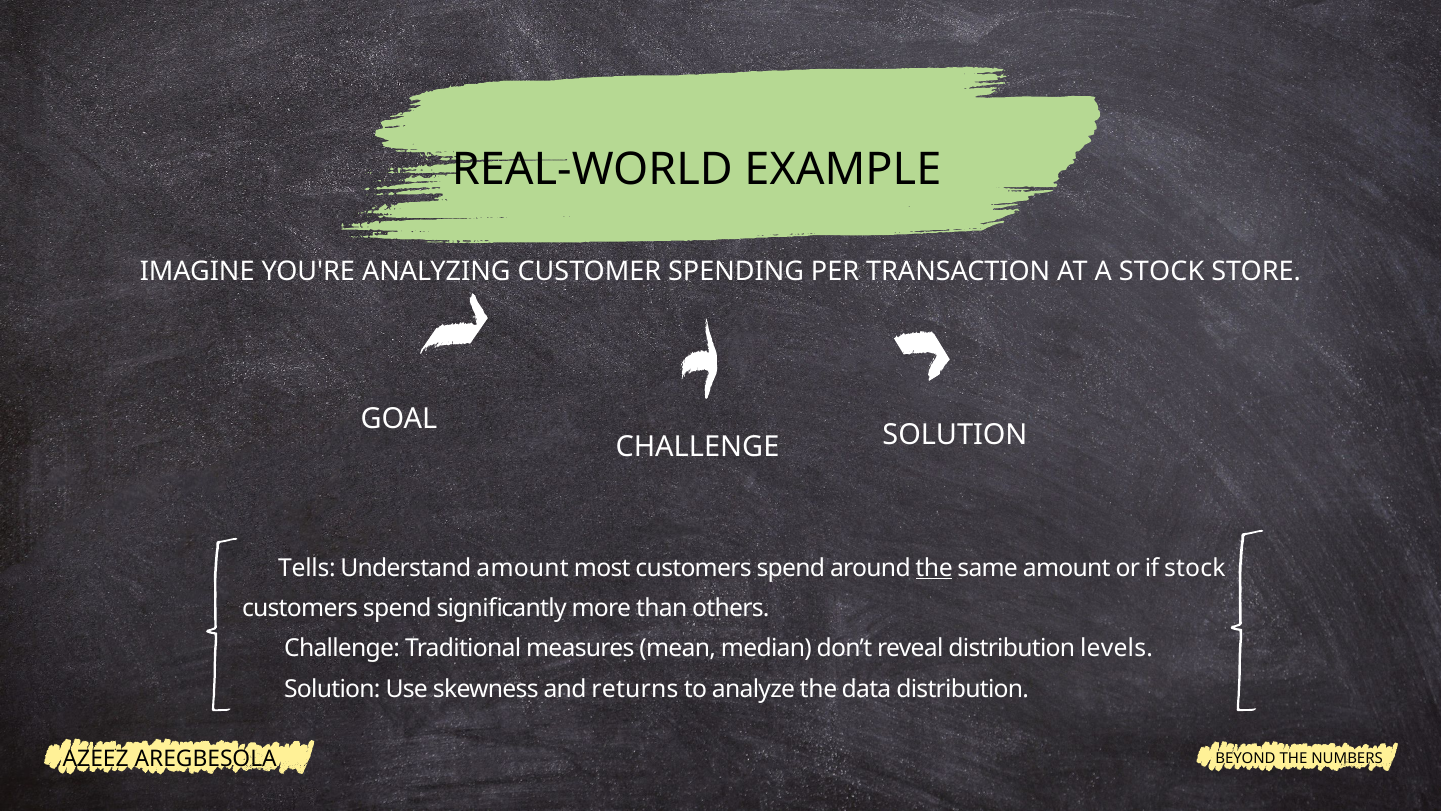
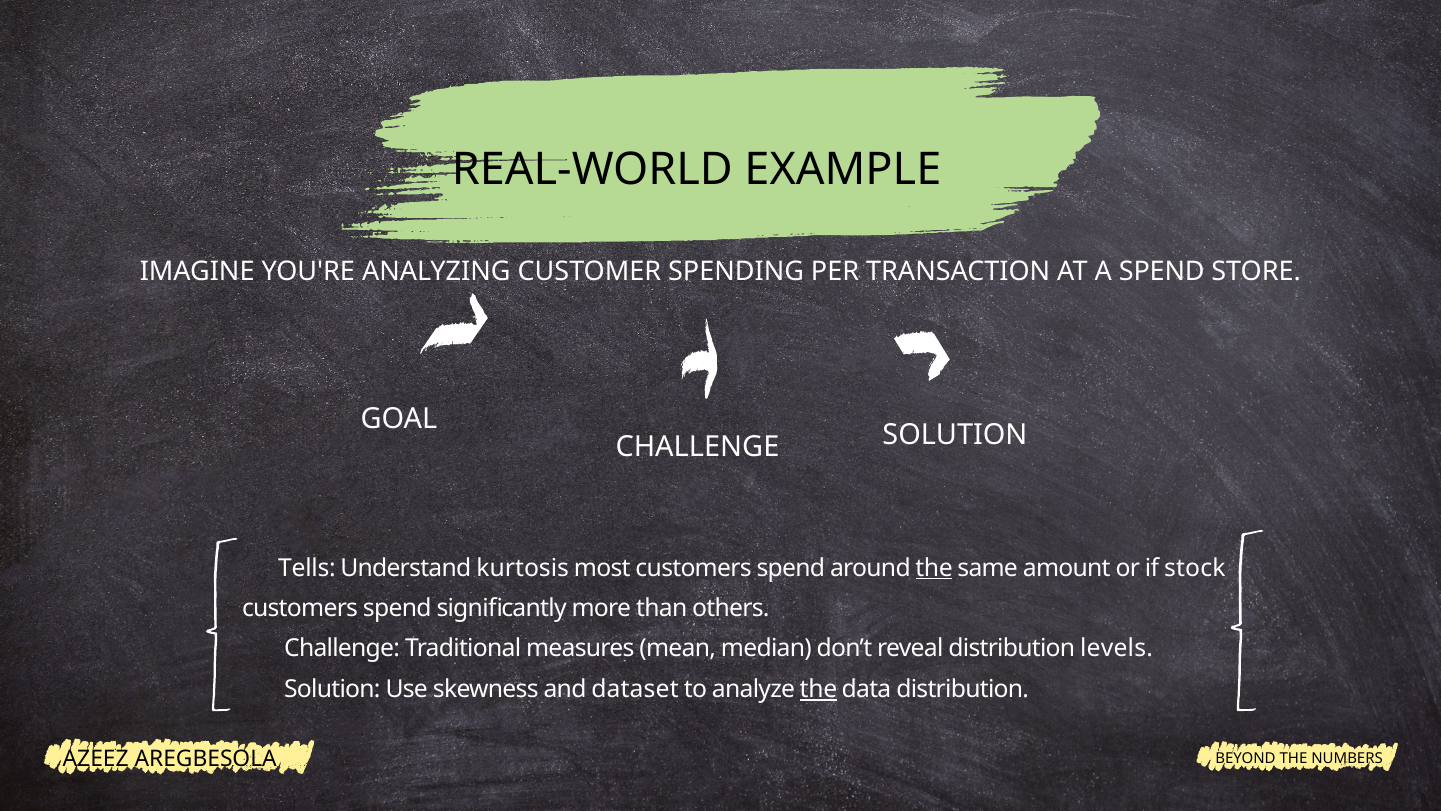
A STOCK: STOCK -> SPEND (1162, 271)
Understand amount: amount -> kurtosis (523, 568)
returns: returns -> dataset (635, 689)
the underline: none -> present (818, 689)
